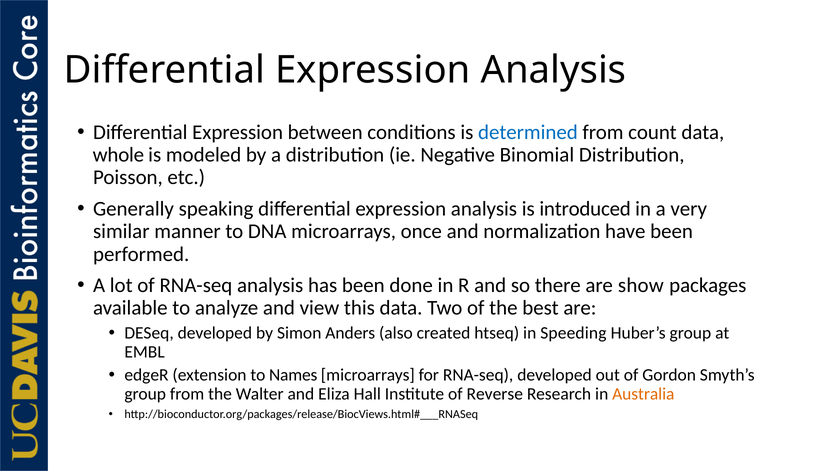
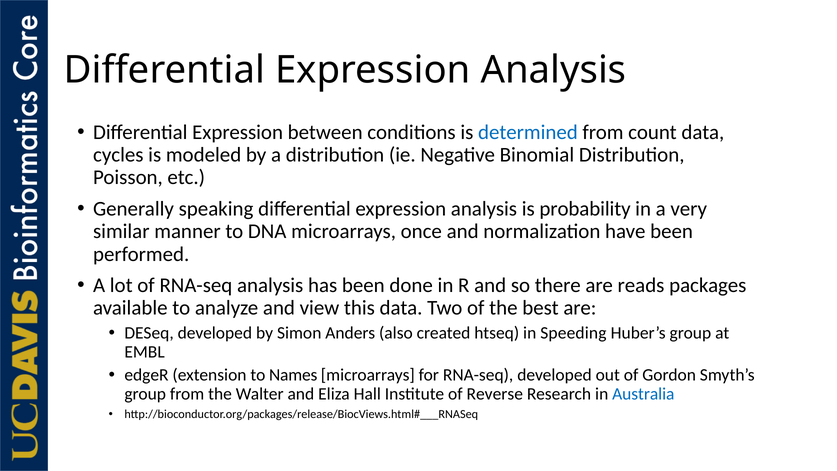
whole: whole -> cycles (118, 155)
introduced: introduced -> probability (585, 209)
show: show -> reads (641, 285)
Australia colour: orange -> blue (643, 394)
